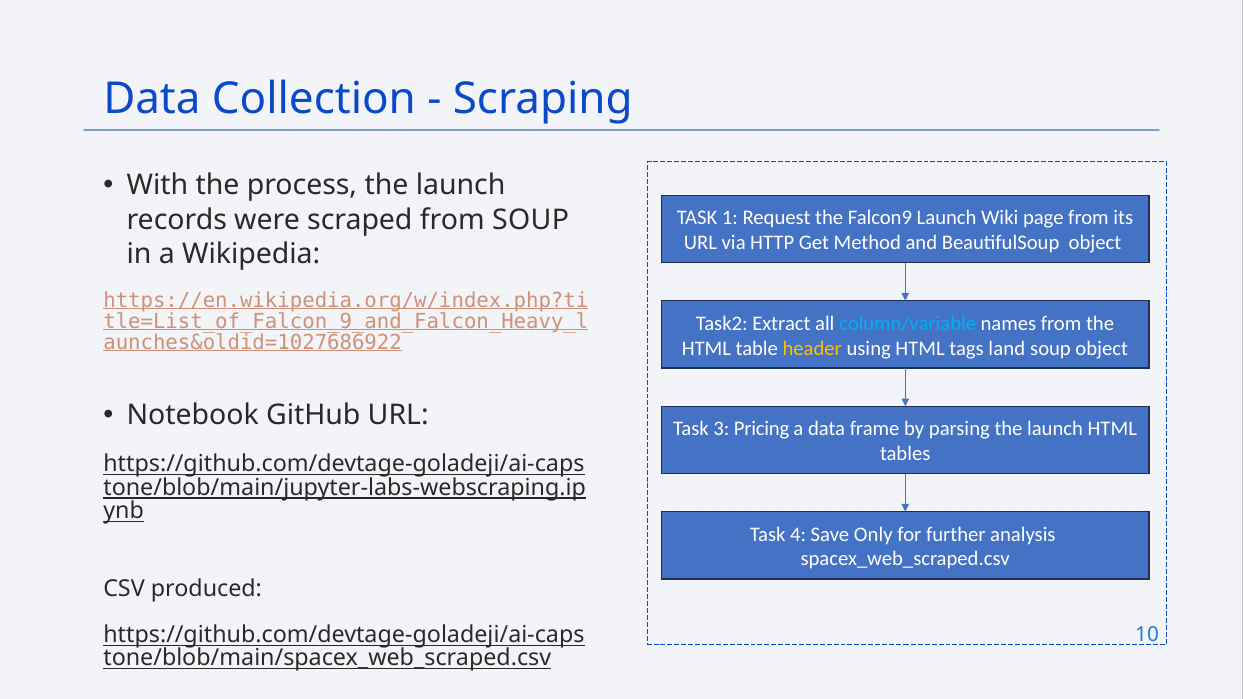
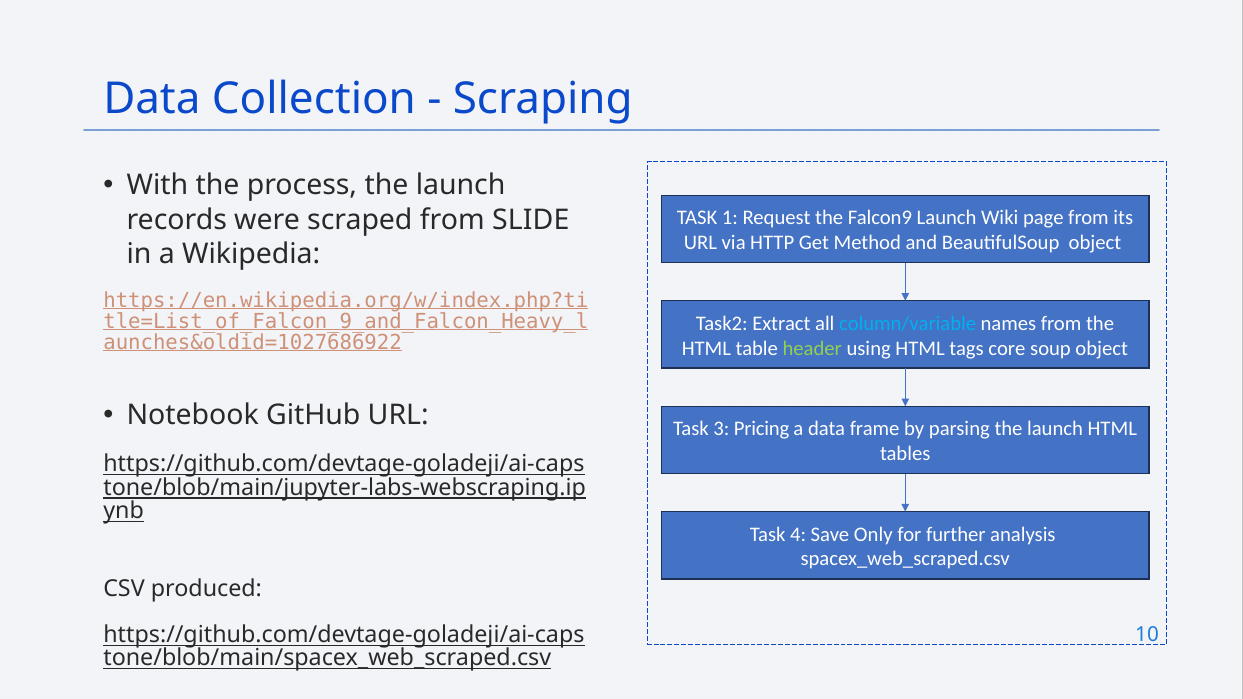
from SOUP: SOUP -> SLIDE (531, 220)
header colour: yellow -> light green (812, 348)
land: land -> core (1007, 348)
